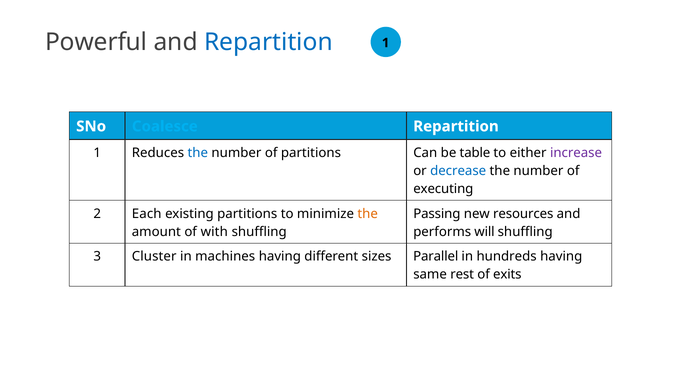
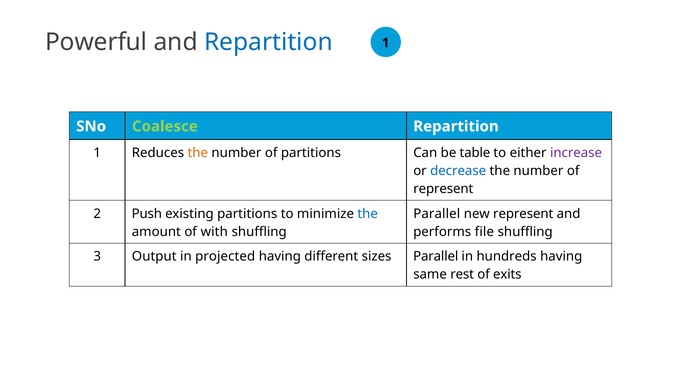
Coalesce colour: light blue -> light green (165, 126)
the colour: blue -> orange (198, 153)
executing: executing -> represent (443, 189)
Each: Each -> Push (147, 214)
the colour: orange -> blue (368, 214)
Passing: Passing -> Parallel (437, 214)
new resources: resources -> represent (523, 214)
will: will -> file (484, 232)
Cluster: Cluster -> Output (154, 257)
machines: machines -> projected (225, 257)
